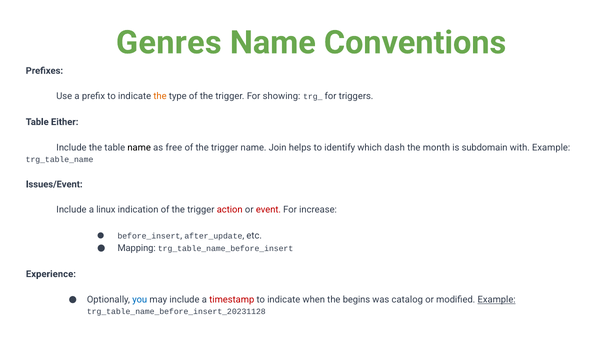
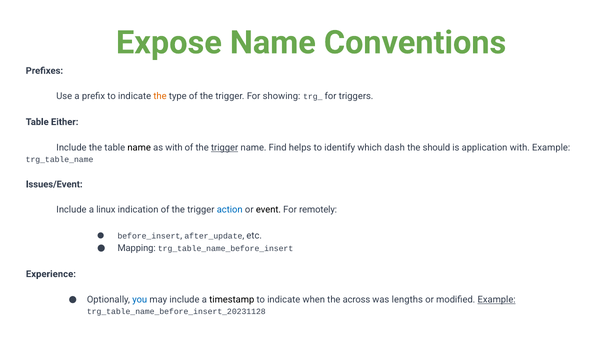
Genres: Genres -> Expose (169, 43)
as free: free -> with (174, 148)
trigger underline: none -> present (225, 148)
Join: Join -> Find (278, 148)
month: month -> should (436, 148)
subdomain: subdomain -> application (485, 148)
action colour: red -> blue (230, 210)
event colour: red -> black (268, 210)
increase: increase -> remotely (318, 210)
timestamp colour: red -> black (232, 300)
begins: begins -> across (356, 300)
catalog: catalog -> lengths (407, 300)
